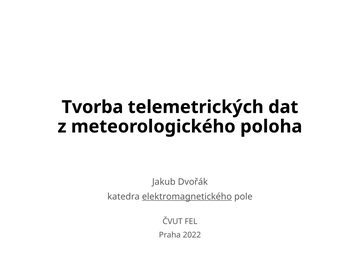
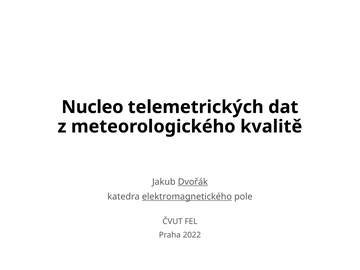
Tvorba: Tvorba -> Nucleo (92, 107)
poloha: poloha -> kvalitě (271, 127)
Dvořák underline: none -> present (193, 182)
